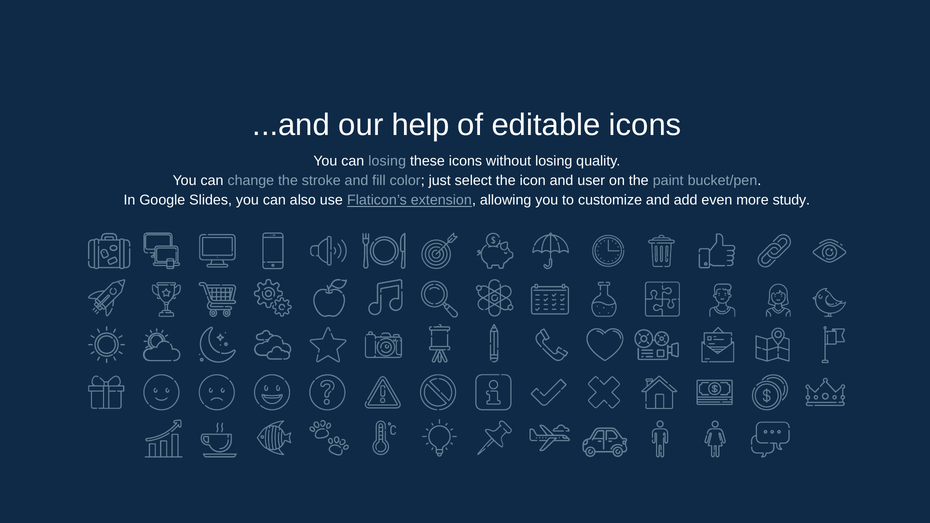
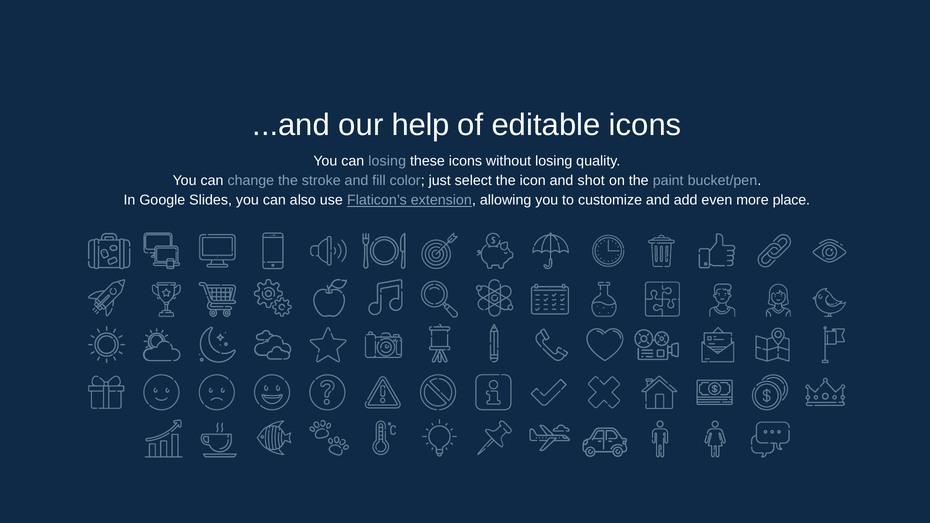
user: user -> shot (591, 181)
study: study -> place (791, 200)
